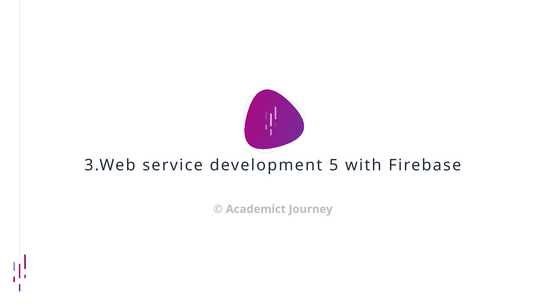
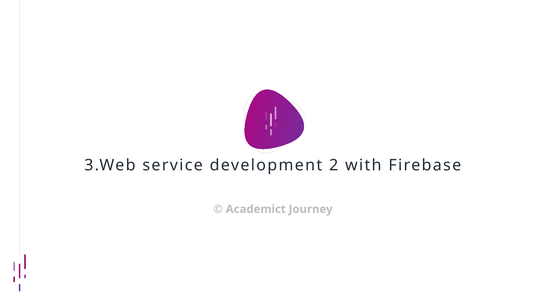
5: 5 -> 2 (334, 165)
